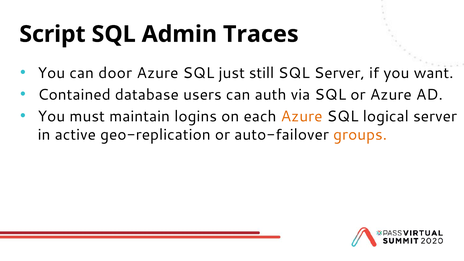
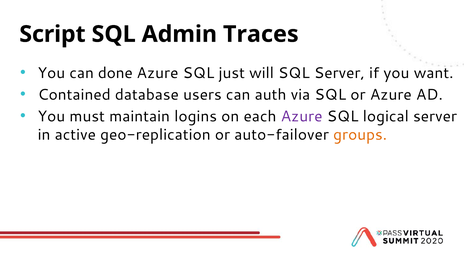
door: door -> done (115, 73)
still: still -> will (262, 73)
Azure colour: orange -> purple (302, 116)
